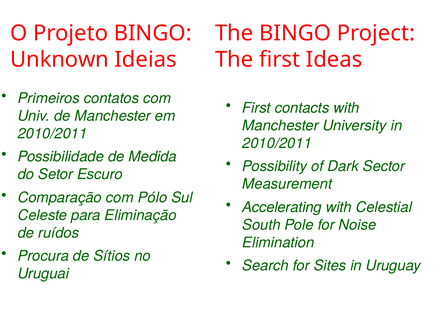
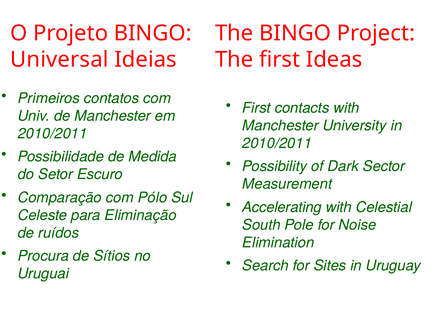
Unknown: Unknown -> Universal (59, 60)
